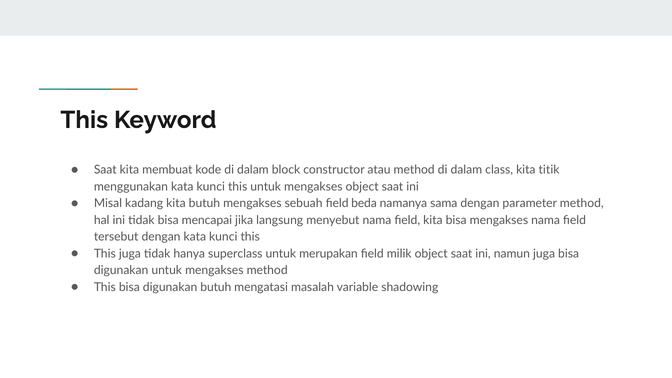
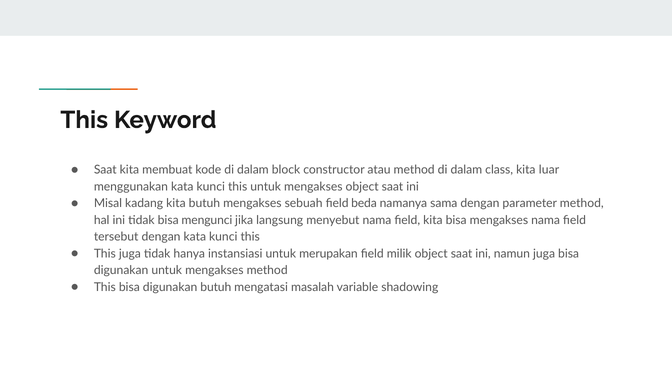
titik: titik -> luar (549, 170)
mencapai: mencapai -> mengunci (207, 220)
superclass: superclass -> instansiasi (235, 254)
